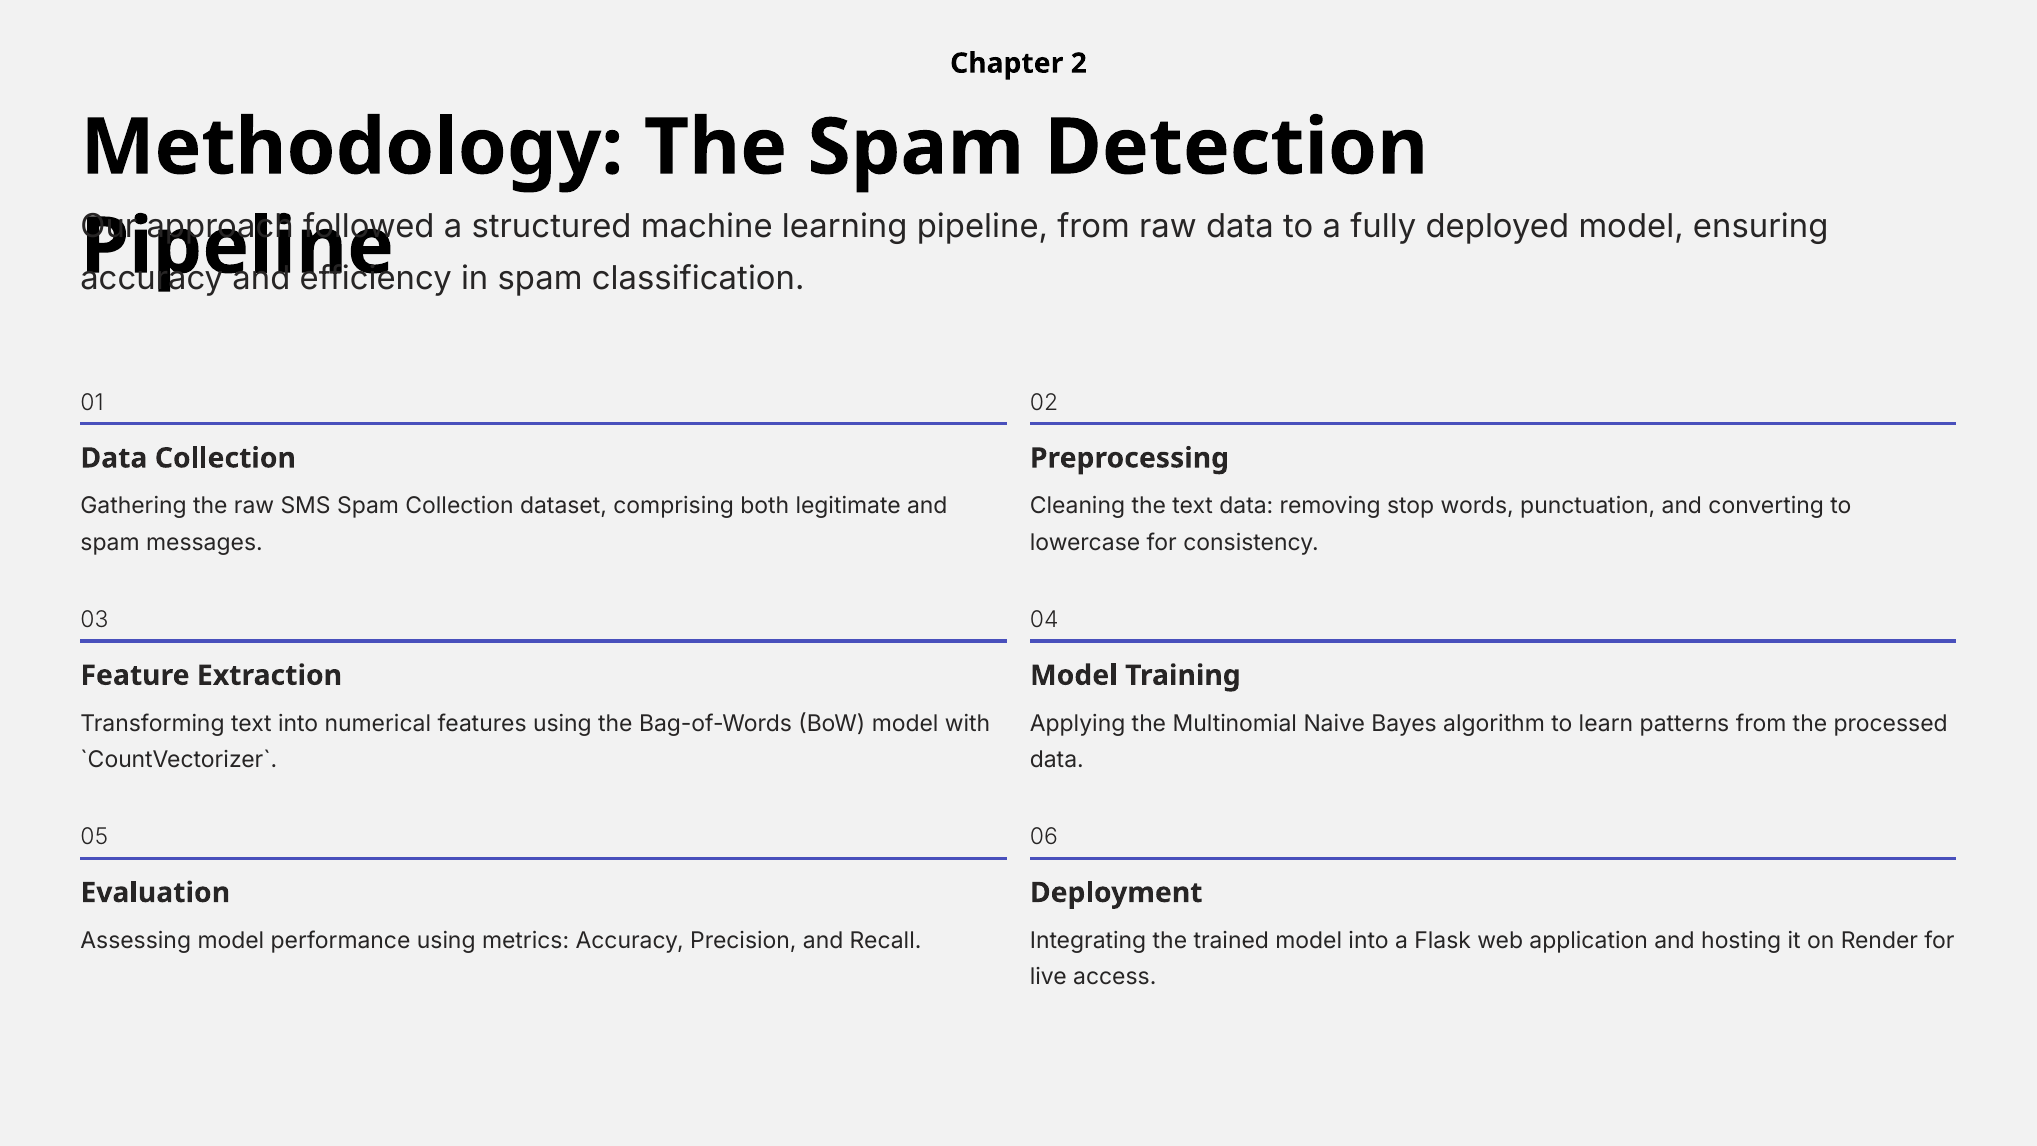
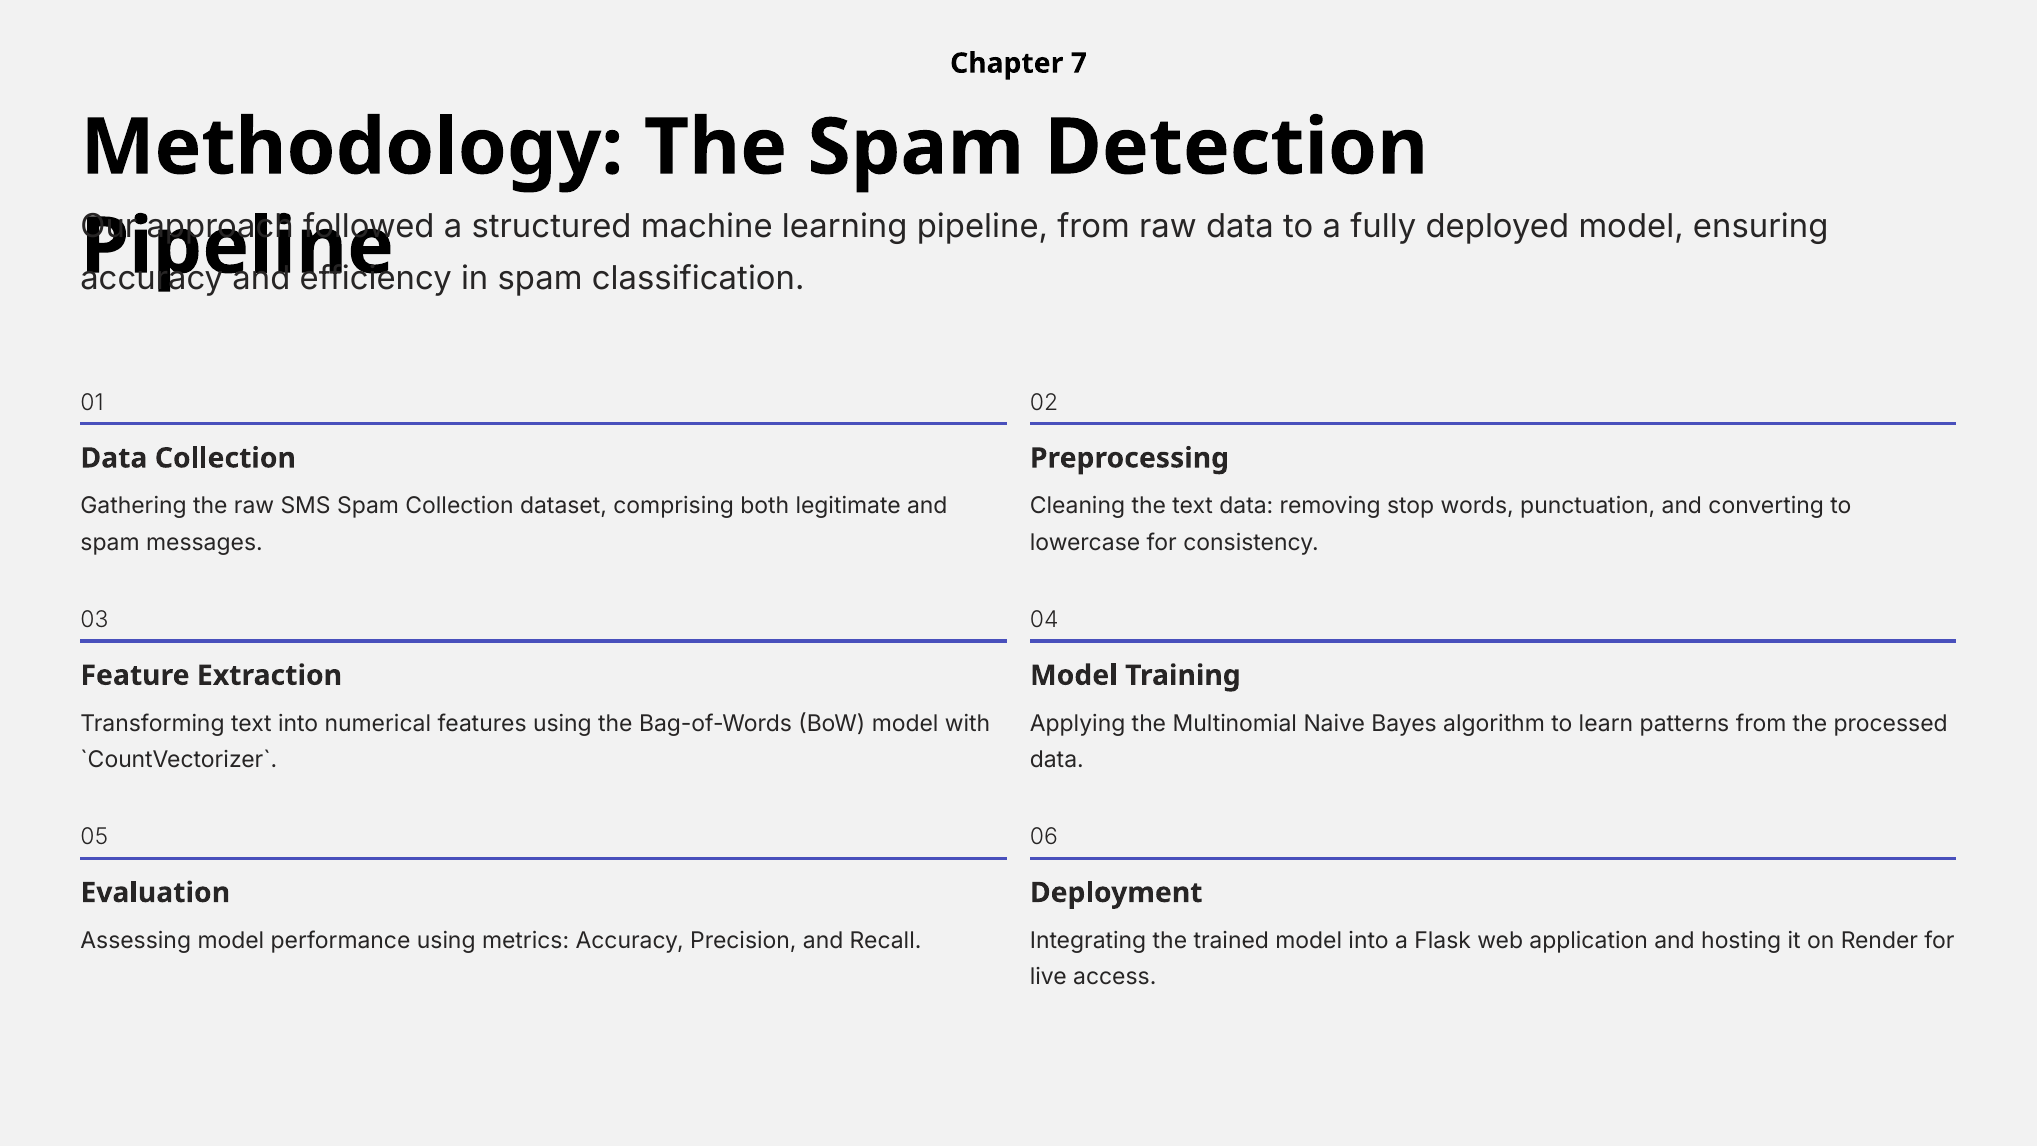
2: 2 -> 7 (1079, 63)
